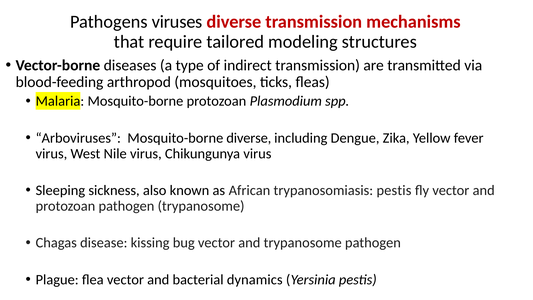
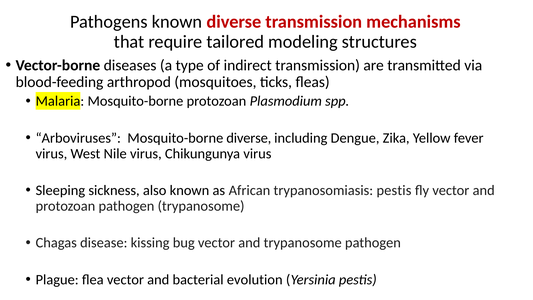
Pathogens viruses: viruses -> known (177, 22)
dynamics: dynamics -> evolution (255, 279)
